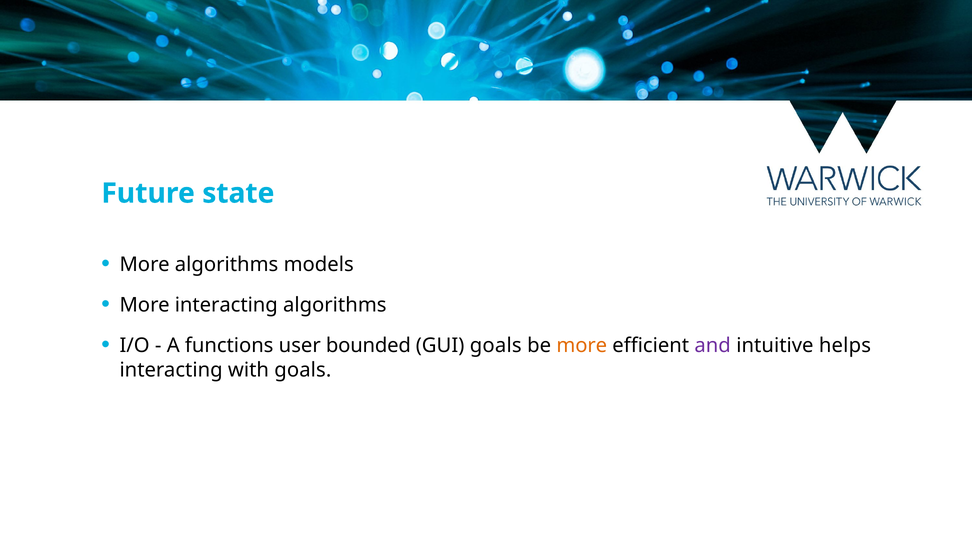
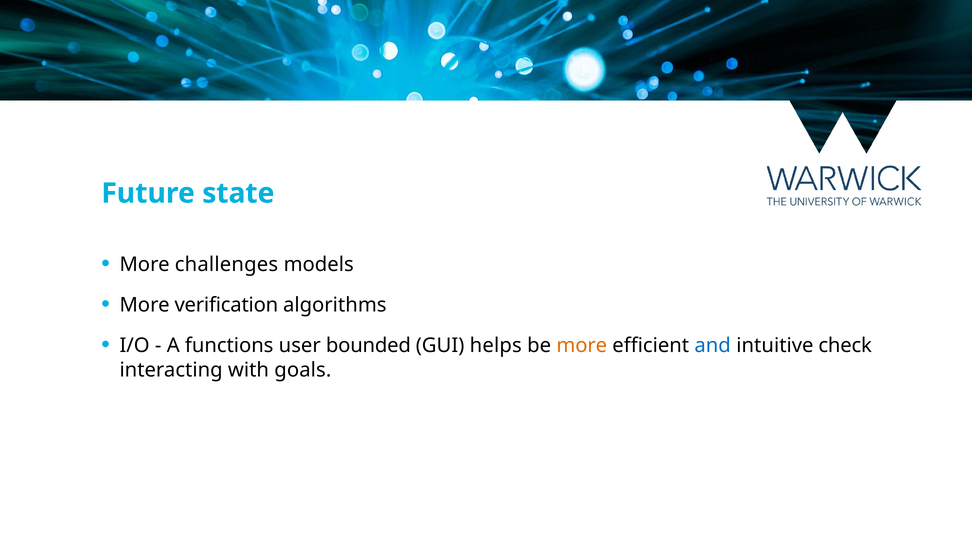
More algorithms: algorithms -> challenges (226, 264)
More interacting: interacting -> verification (226, 305)
GUI goals: goals -> helps (496, 345)
and colour: purple -> blue (713, 345)
helps: helps -> check (845, 345)
